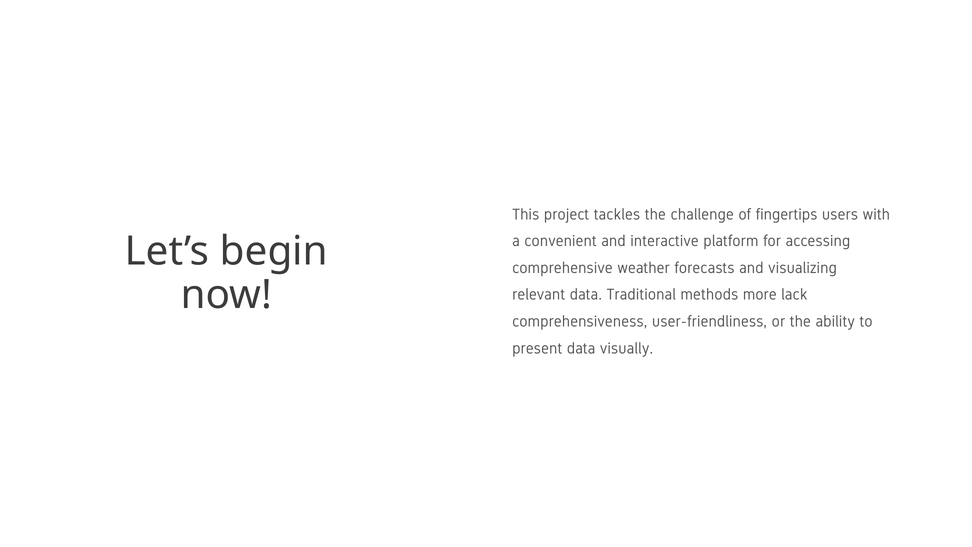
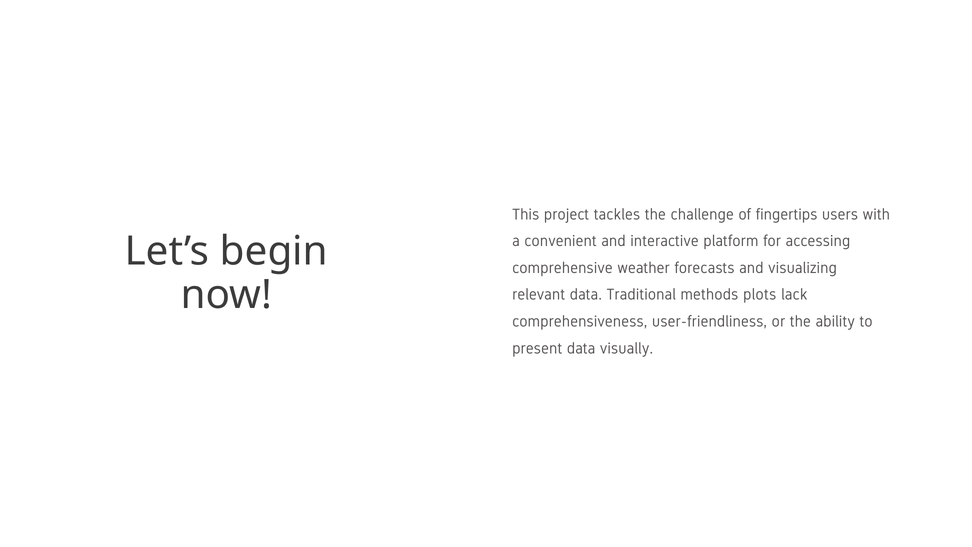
more: more -> plots (760, 295)
